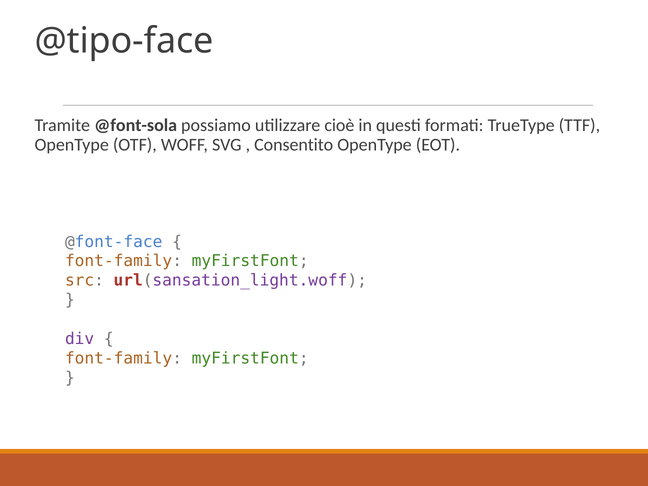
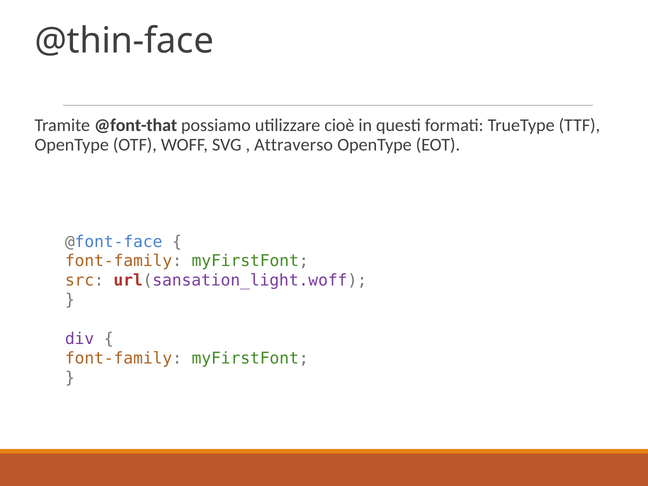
@tipo-face: @tipo-face -> @thin-face (124, 41)
@font-sola: @font-sola -> @font-that (136, 125)
Consentito: Consentito -> Attraverso (294, 145)
